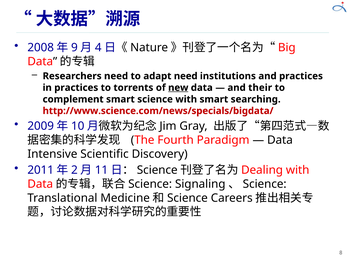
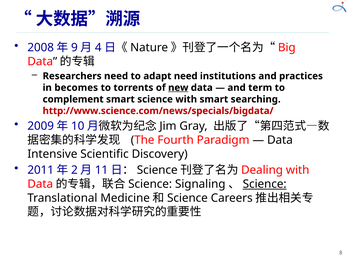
in practices: practices -> becomes (76, 88)
their: their -> term (260, 88)
Science underline: none -> present (265, 184)
